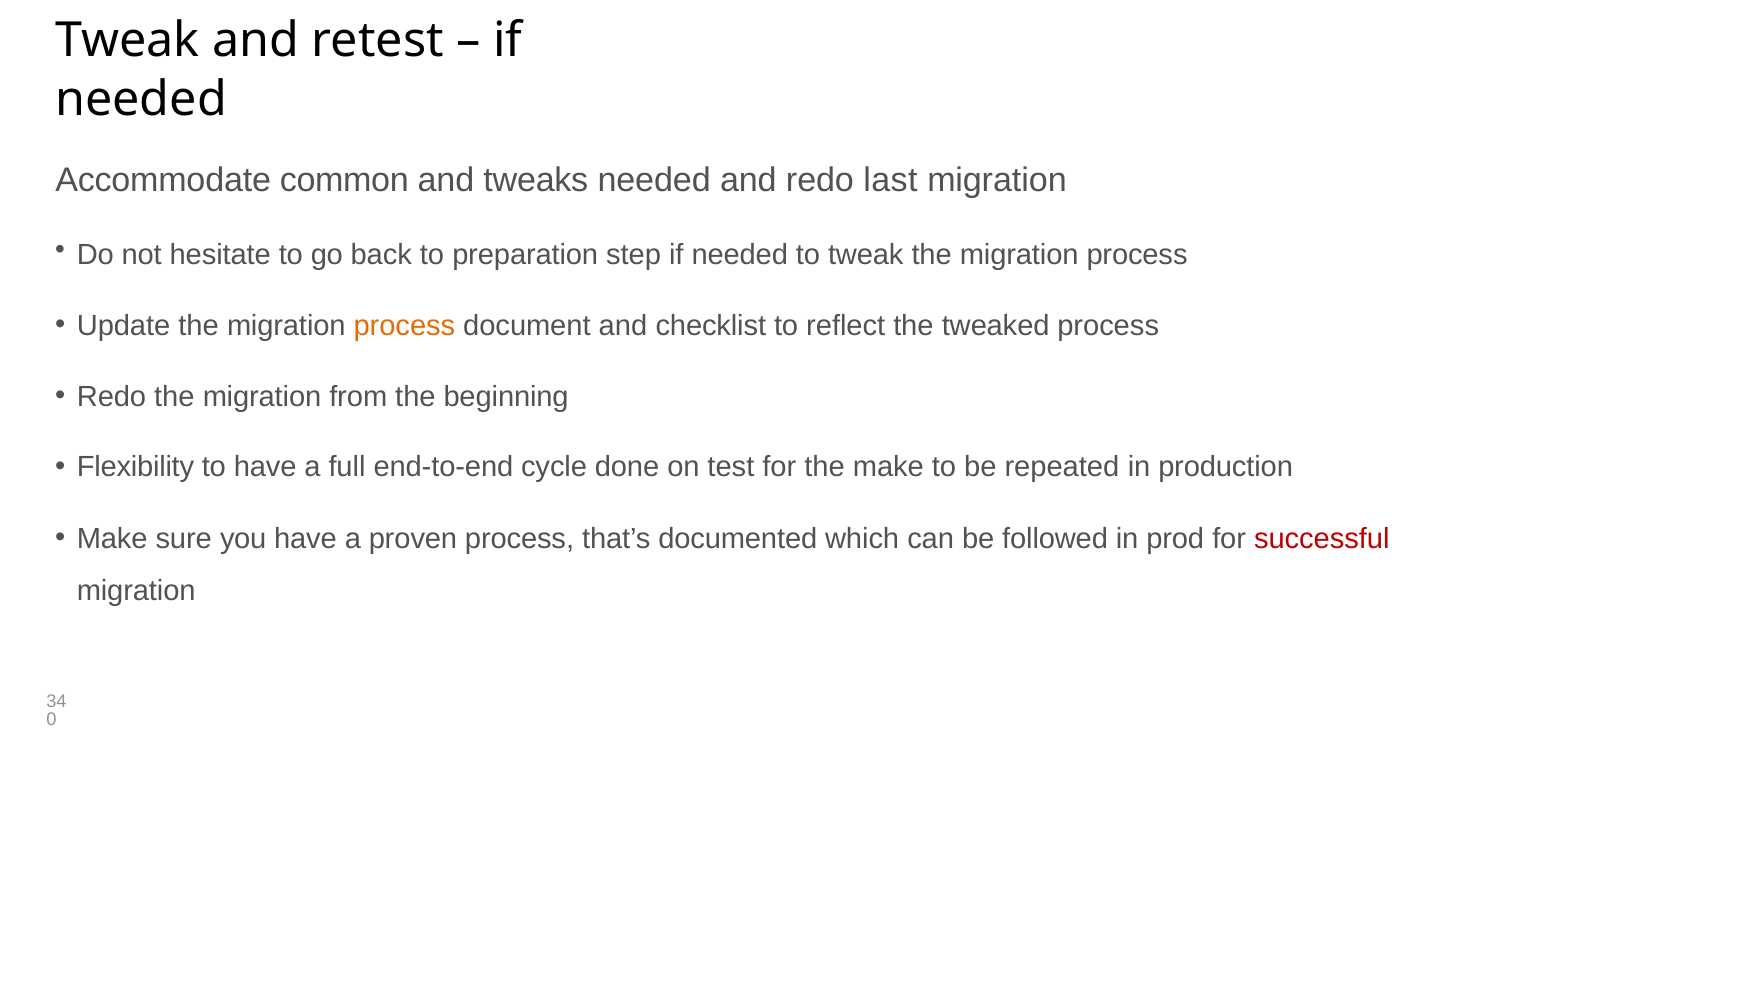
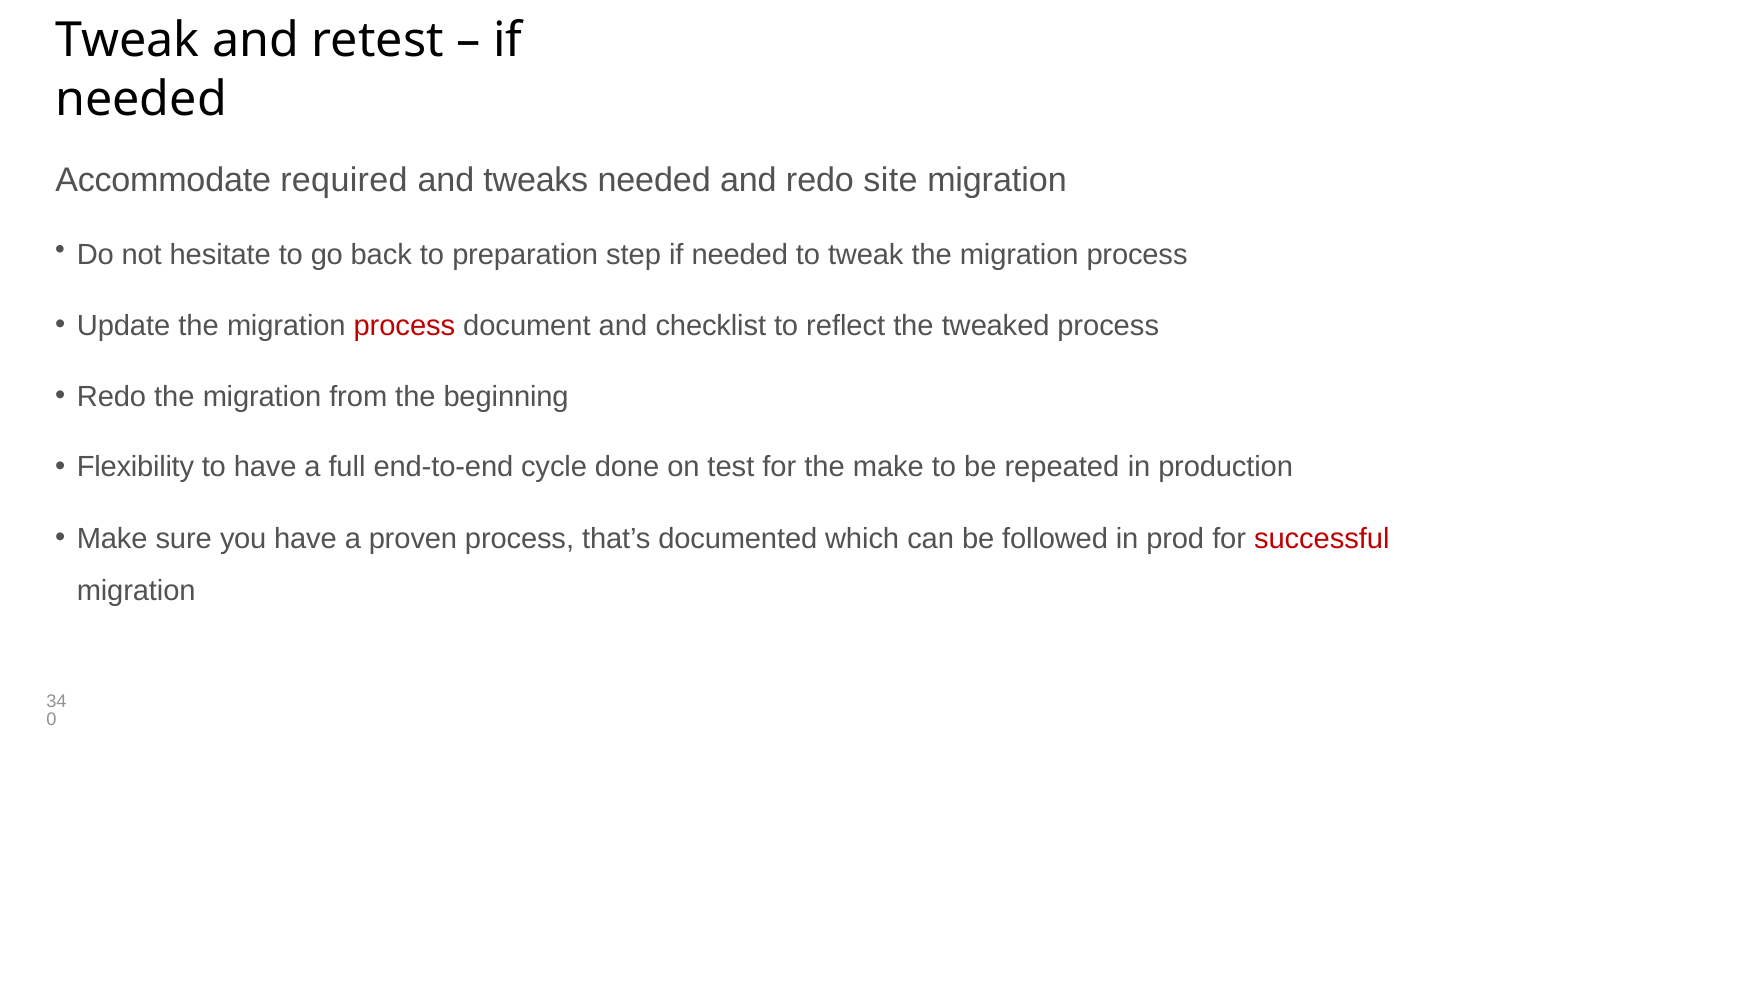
common: common -> required (344, 180)
last: last -> site (891, 180)
process colour: orange -> red (404, 326)
